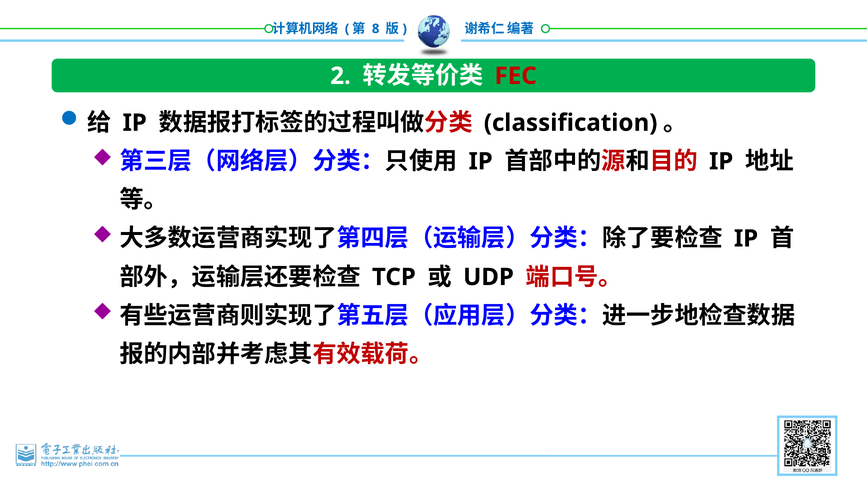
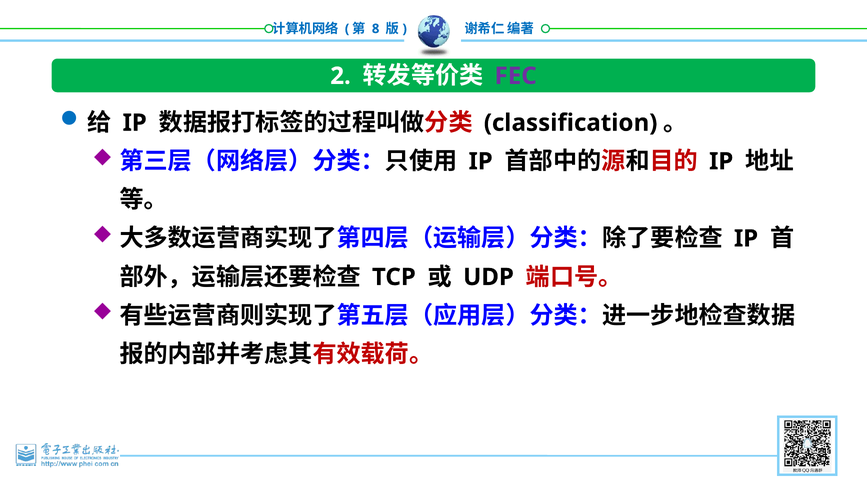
FEC colour: red -> purple (516, 76)
